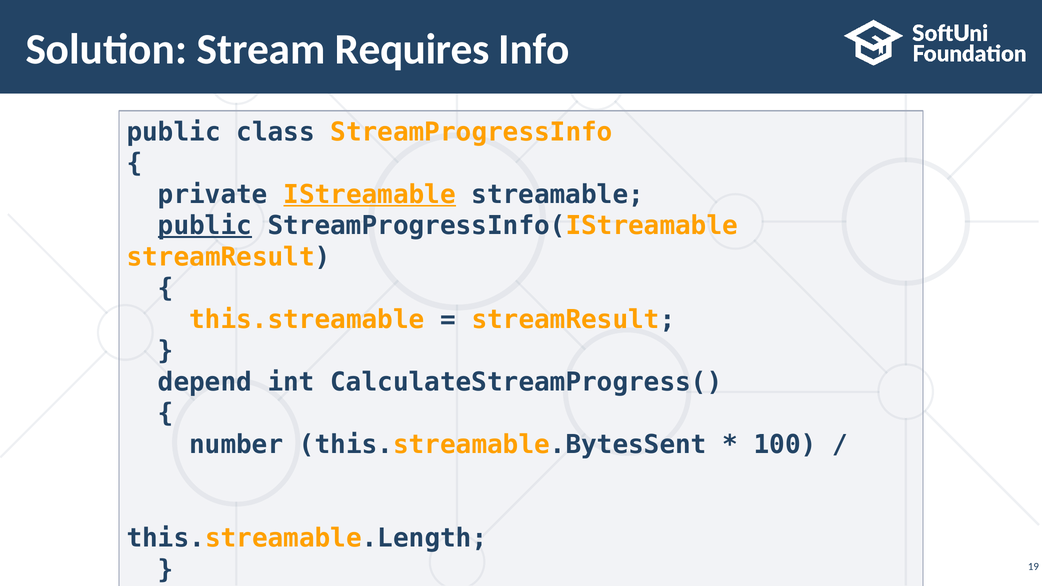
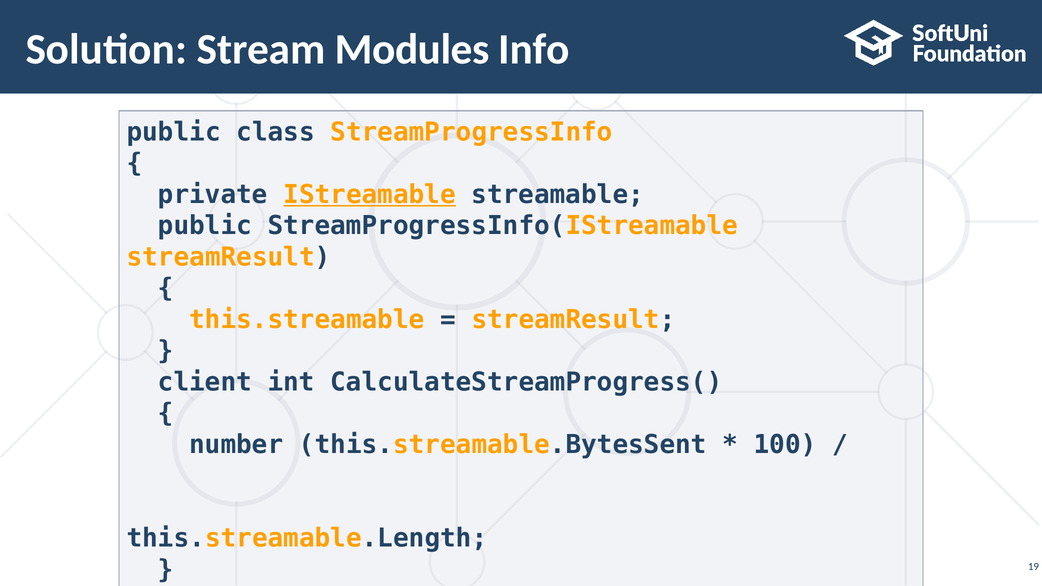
Requires: Requires -> Modules (412, 49)
public underline: present -> none (205, 226)
depend: depend -> client (205, 382)
